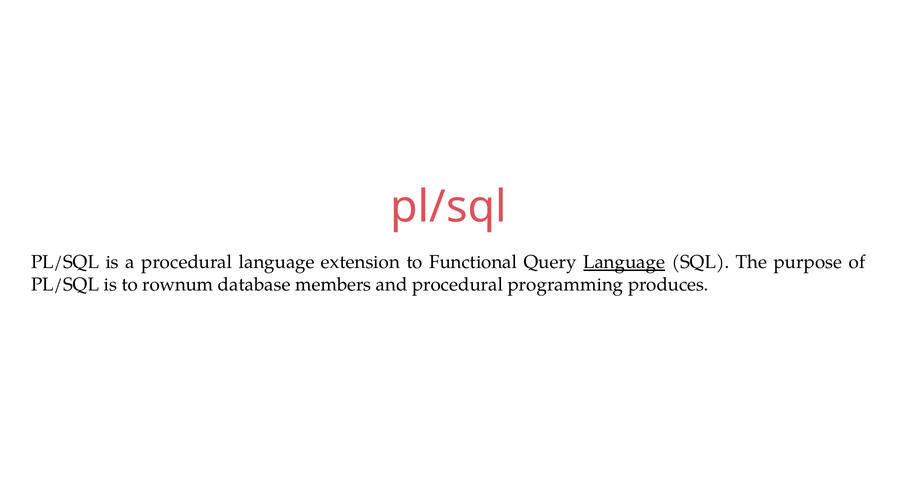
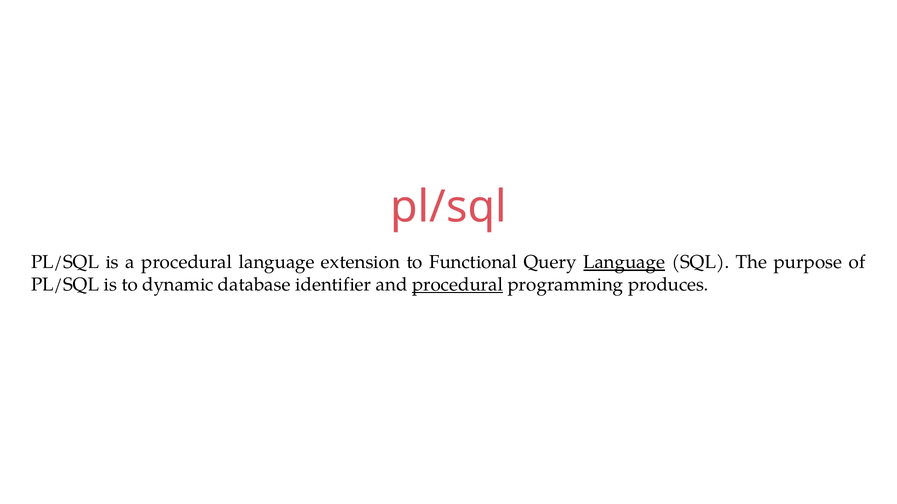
rownum: rownum -> dynamic (178, 285)
members: members -> identifier (333, 285)
procedural underline: none -> present (458, 285)
